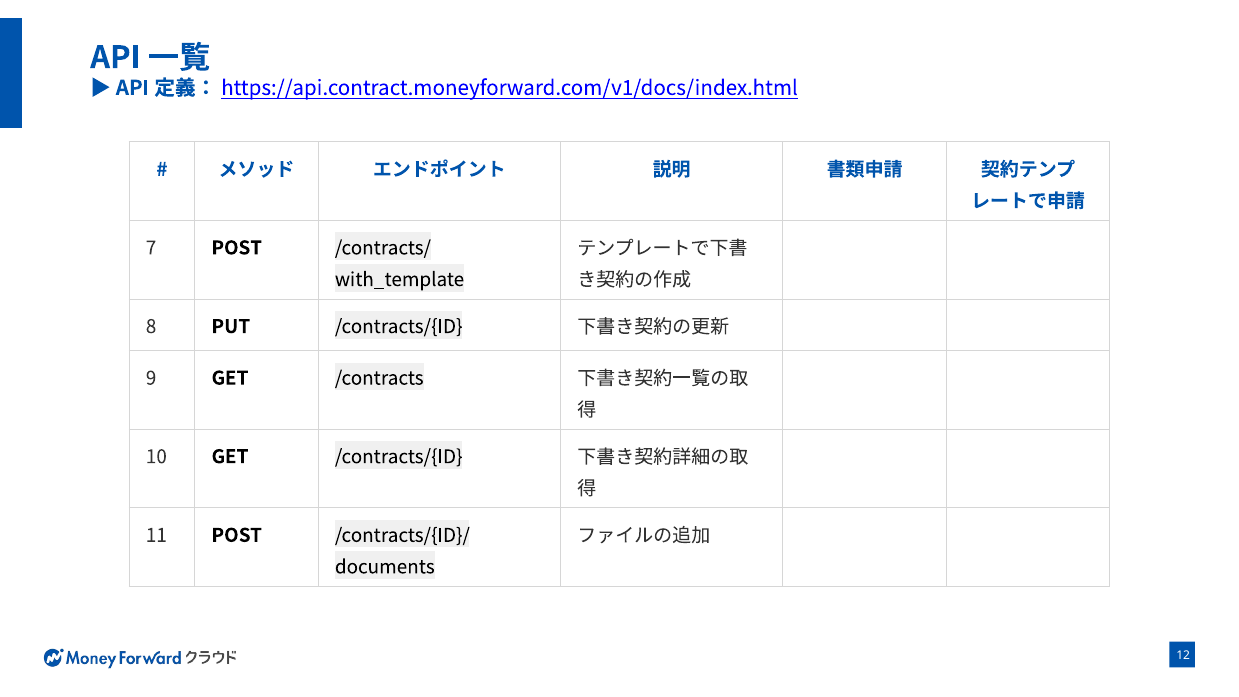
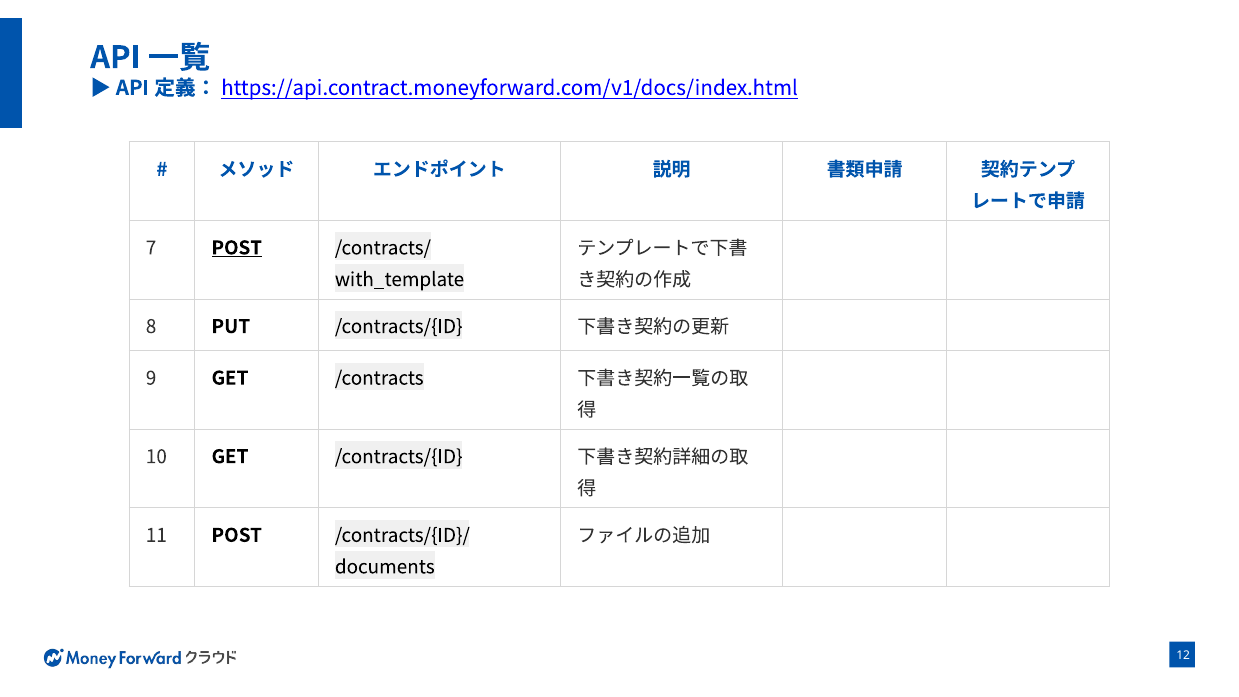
POST underline: none -> present (237, 248)
